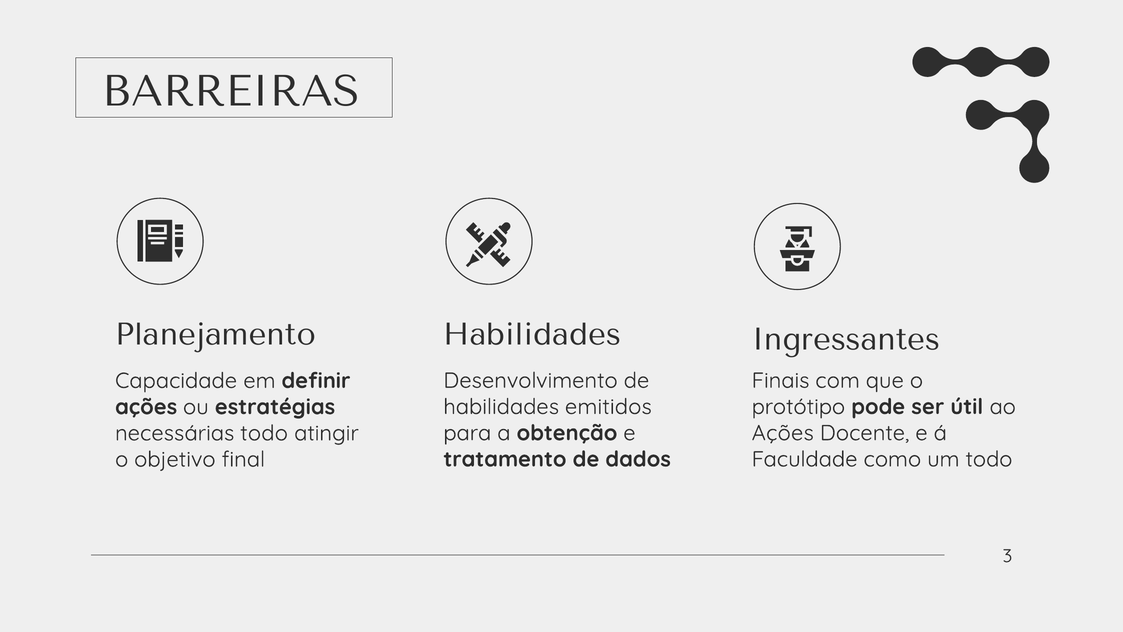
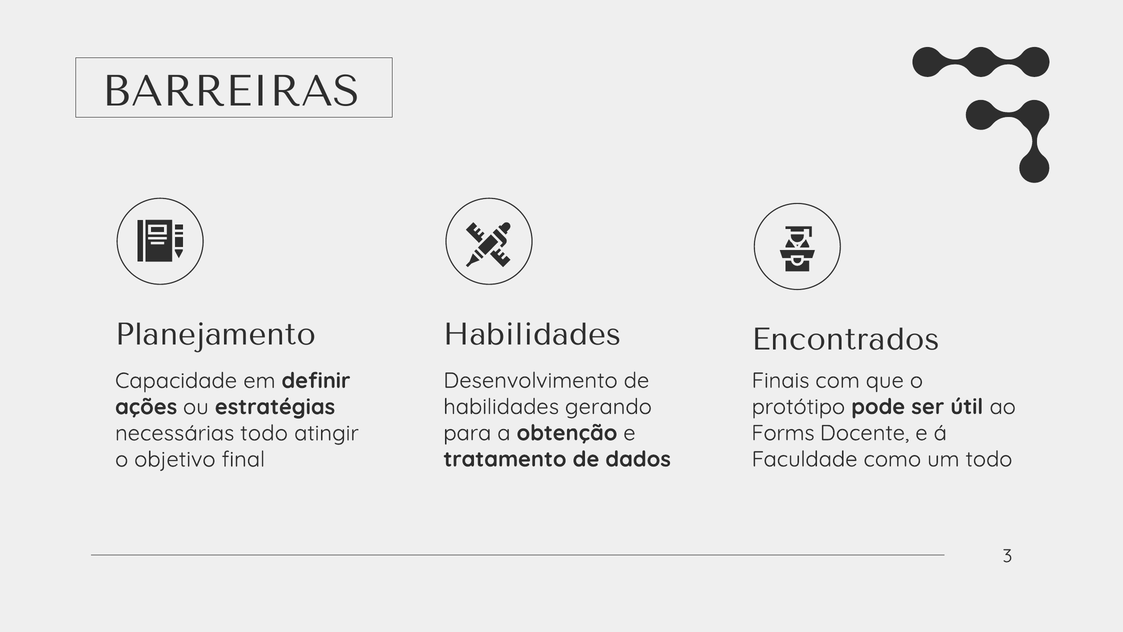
Ingressantes: Ingressantes -> Encontrados (846, 339)
emitidos: emitidos -> gerando (608, 407)
Ações: Ações -> Forms (783, 433)
